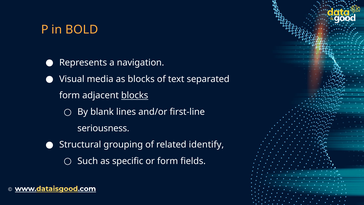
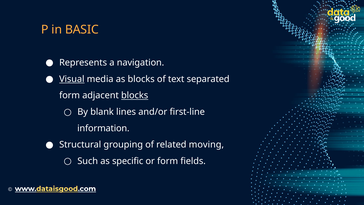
BOLD: BOLD -> BASIC (82, 29)
Visual underline: none -> present (72, 79)
seriousness: seriousness -> information (103, 128)
identify: identify -> moving (206, 145)
